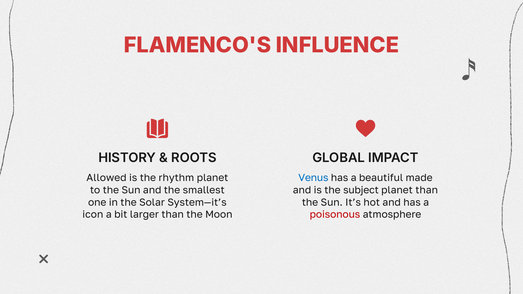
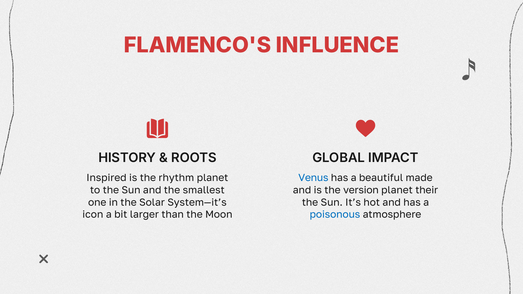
Allowed: Allowed -> Inspired (106, 178)
subject: subject -> version (361, 190)
planet than: than -> their (427, 190)
poisonous colour: red -> blue (335, 215)
